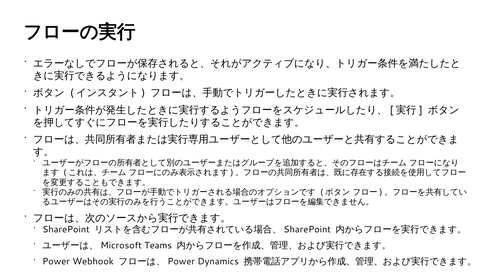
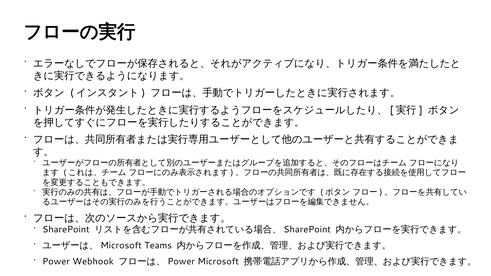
Dynamics: Dynamics -> Microsoft (218, 262)
